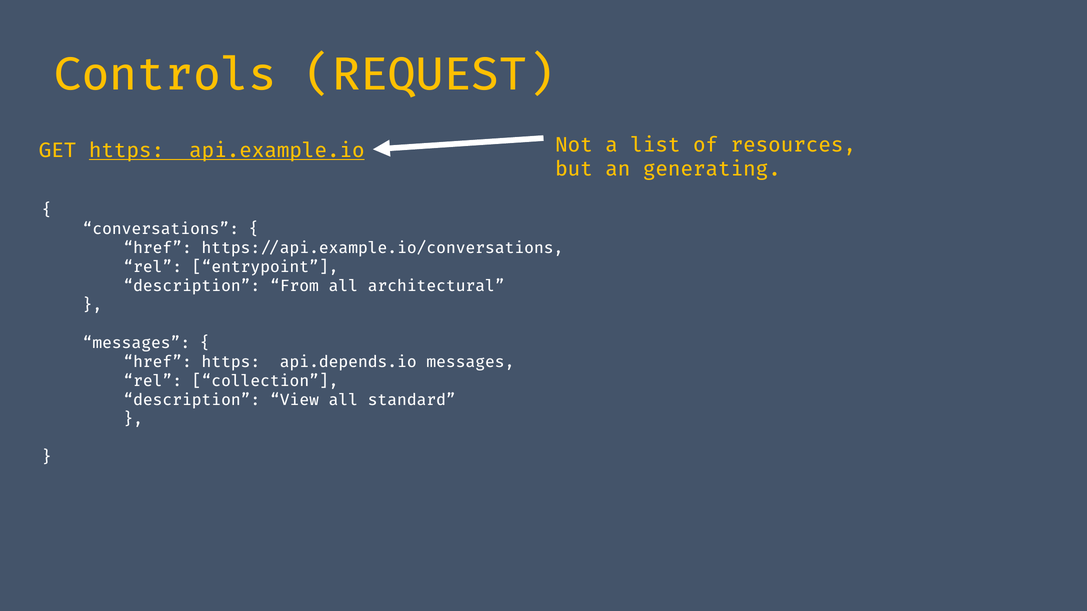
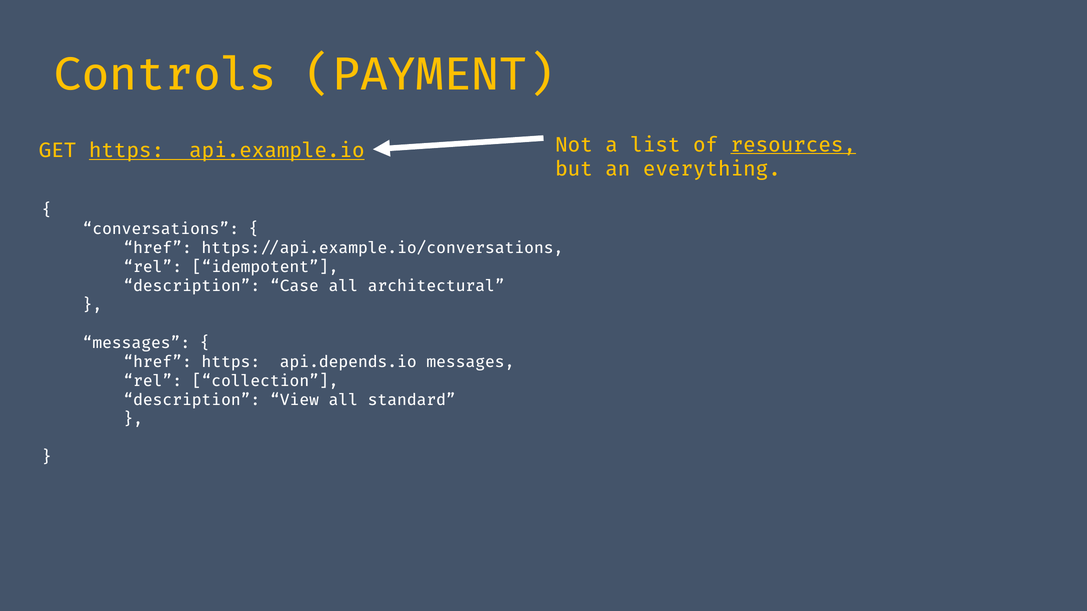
REQUEST: REQUEST -> PAYMENT (430, 75)
resources underline: none -> present (793, 145)
generating: generating -> everything (712, 169)
entrypoint: entrypoint -> idempotent (265, 267)
From: From -> Case (294, 286)
